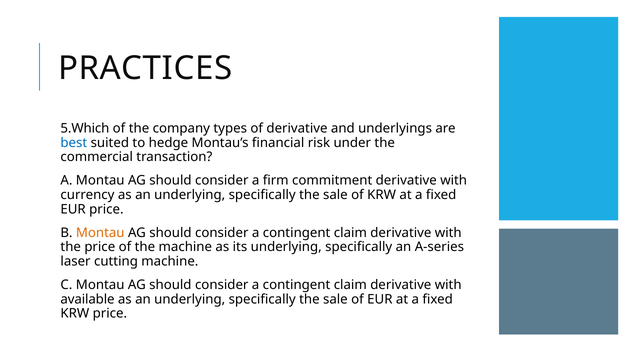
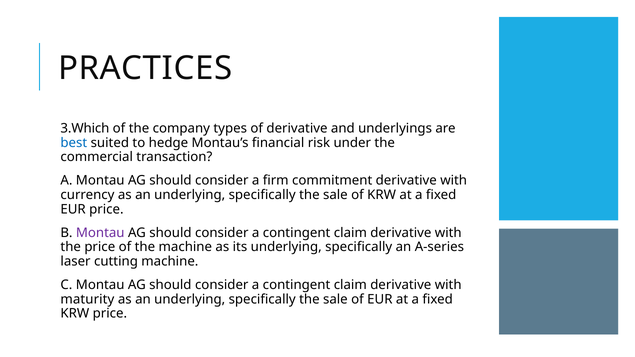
5.Which: 5.Which -> 3.Which (85, 129)
Montau colour: orange -> purple (100, 233)
available: available -> maturity (87, 299)
